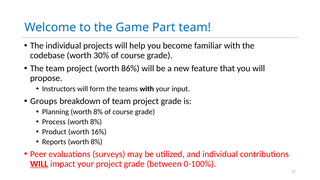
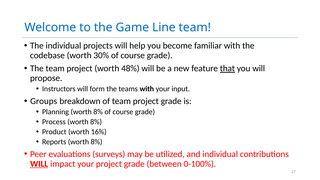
Part: Part -> Line (164, 28)
86%: 86% -> 48% (130, 69)
that underline: none -> present (227, 69)
